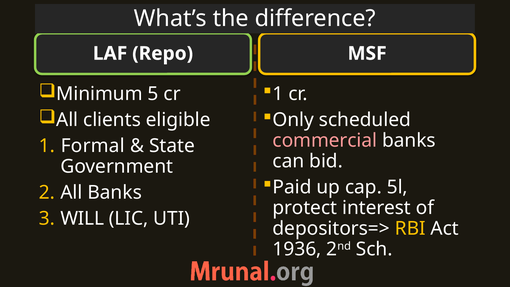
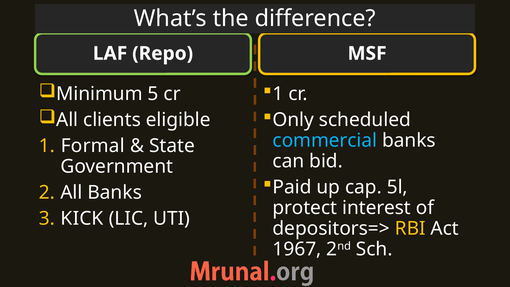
commercial colour: pink -> light blue (325, 141)
WILL: WILL -> KICK (82, 219)
1936: 1936 -> 1967 (297, 249)
